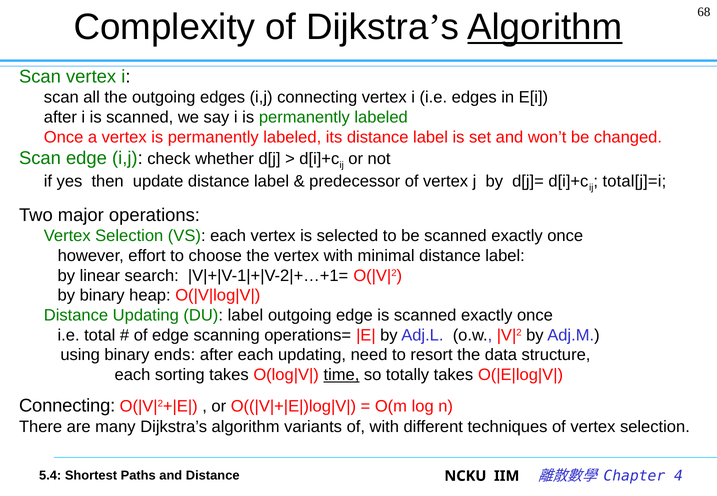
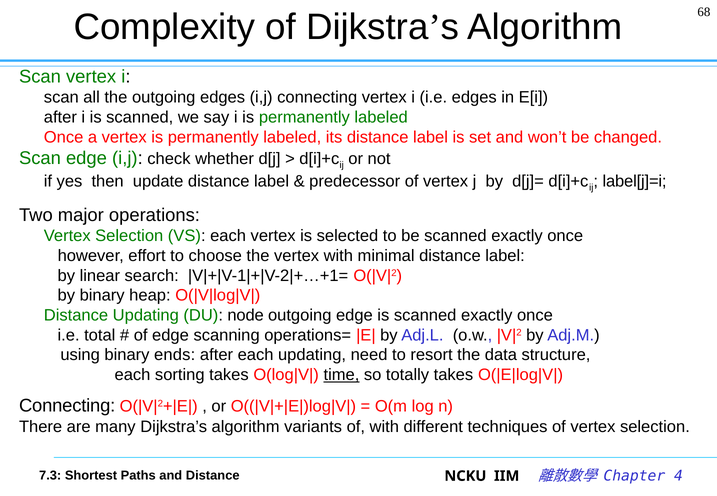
Algorithm underline: present -> none (545, 27)
total[j]=i: total[j]=i -> label[j]=i (635, 181)
DU label: label -> node (246, 315)
5.4: 5.4 -> 7.3 (50, 476)
